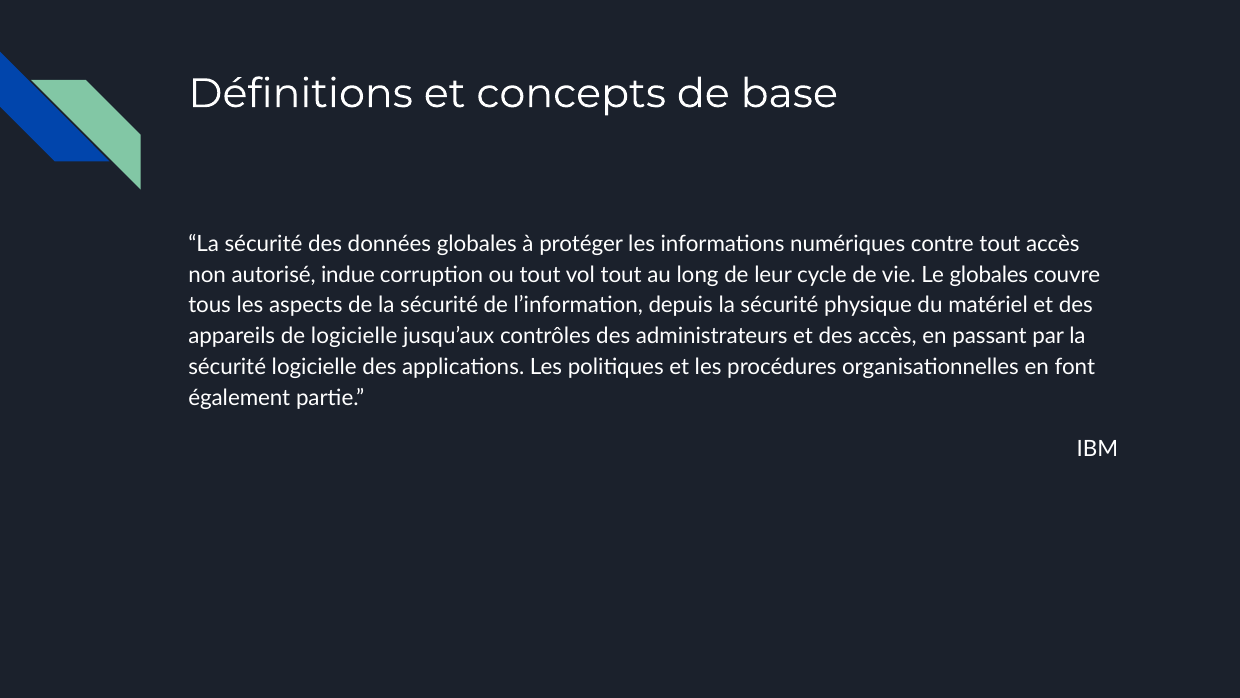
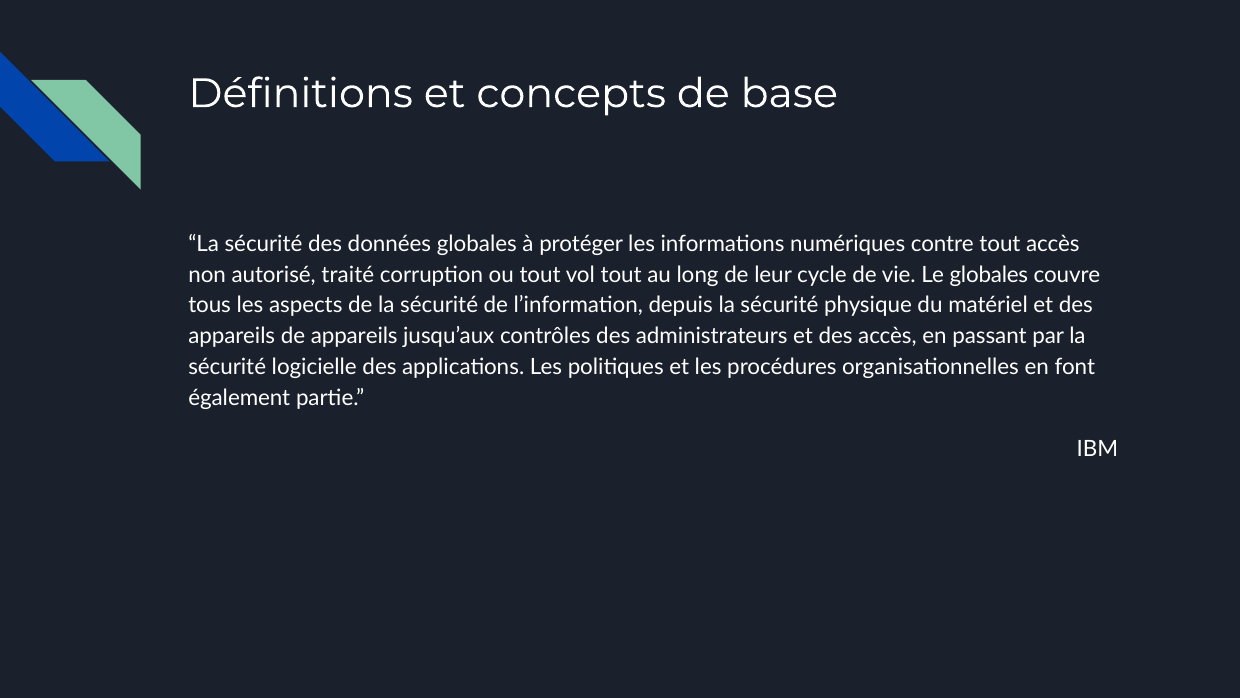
indue: indue -> traité (348, 275)
de logicielle: logicielle -> appareils (354, 336)
